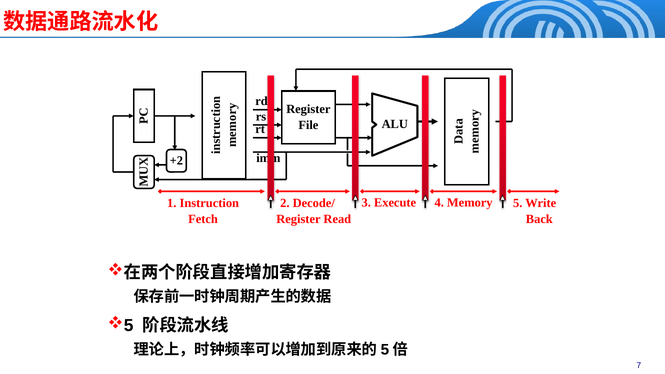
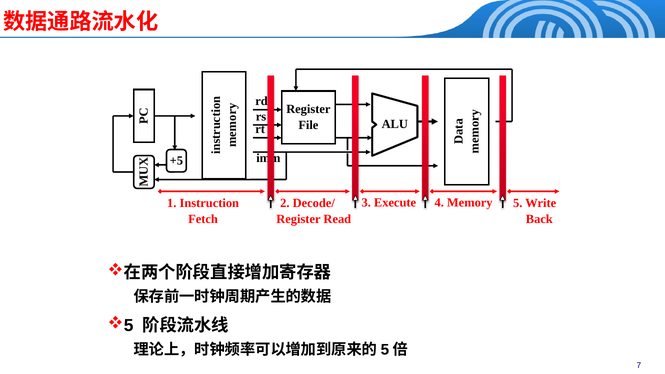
+2: +2 -> +5 (176, 160)
